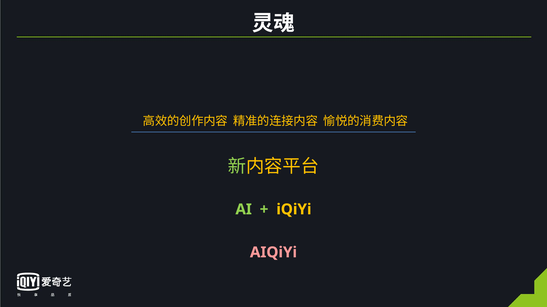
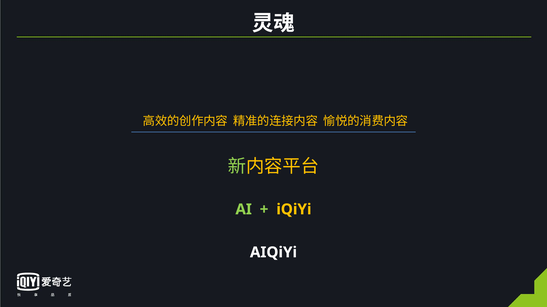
AIQiYi colour: pink -> white (273, 253)
